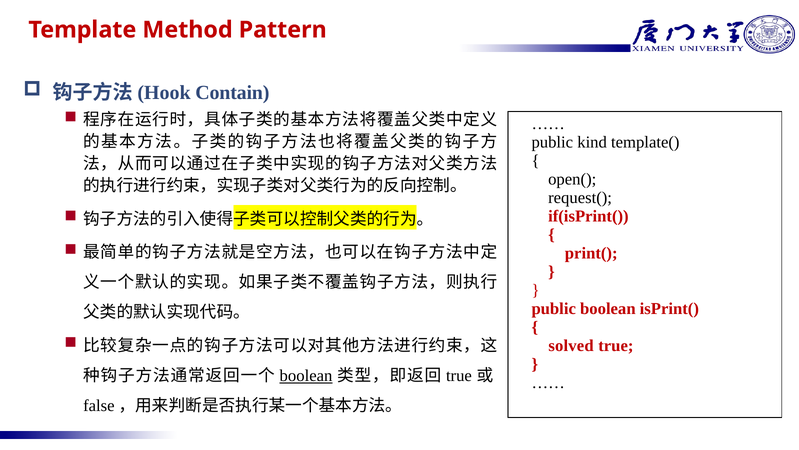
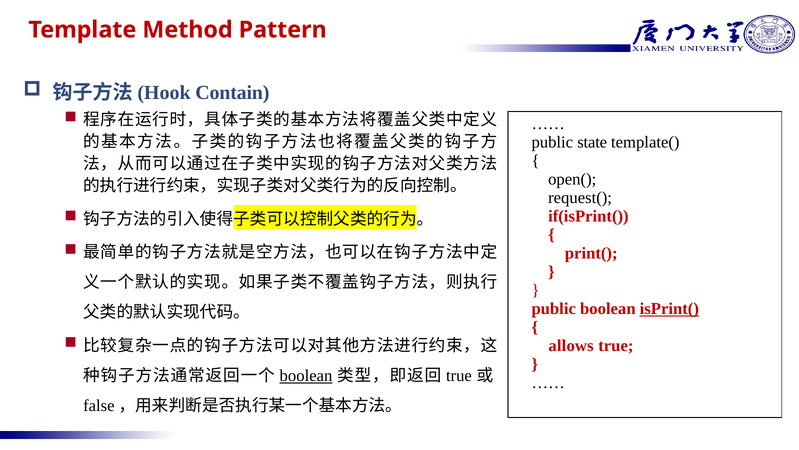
kind: kind -> state (592, 142)
isPrint( underline: none -> present (669, 309)
solved: solved -> allows (571, 346)
